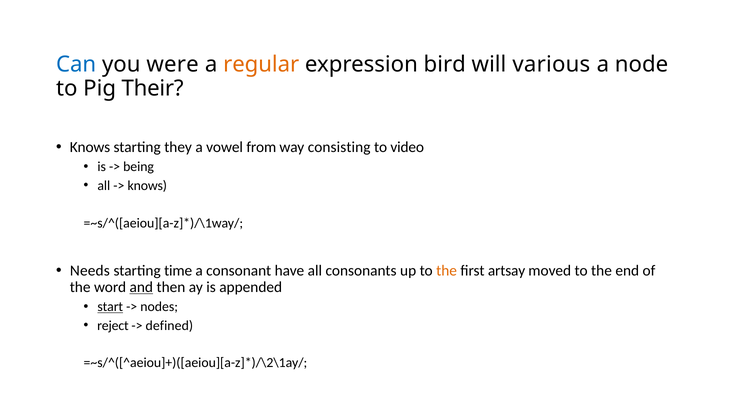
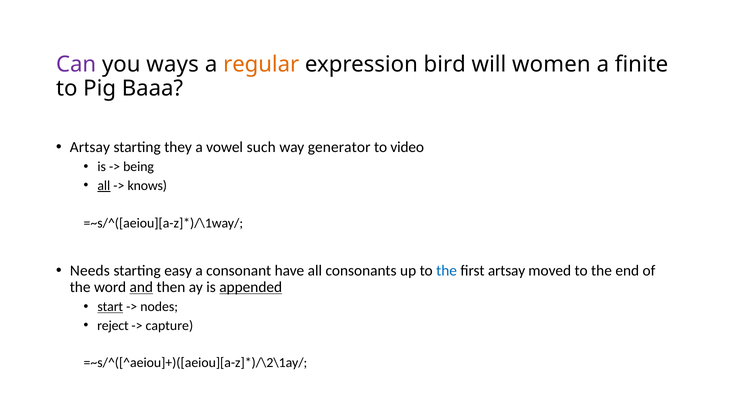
Can colour: blue -> purple (76, 64)
were: were -> ways (173, 64)
various: various -> women (551, 64)
node: node -> finite (642, 64)
Their: Their -> Baaa (152, 88)
Knows: Knows -> Artsay (90, 147)
from: from -> such (261, 147)
consisting: consisting -> generator (339, 147)
all underline: none -> present (104, 185)
time: time -> easy (178, 270)
the colour: orange -> blue (447, 270)
appended underline: none -> present (251, 287)
defined: defined -> capture (169, 325)
